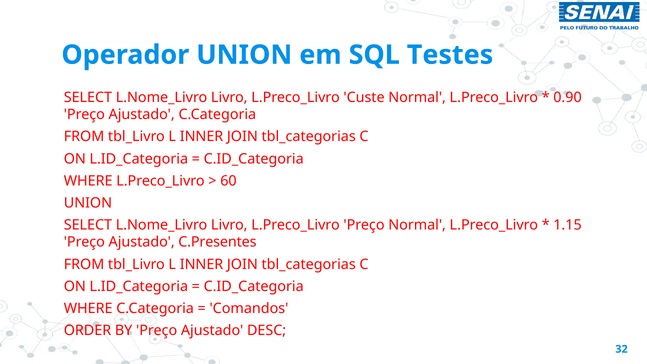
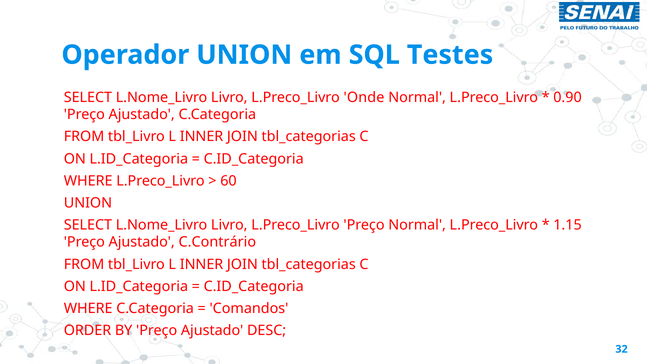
Custe: Custe -> Onde (364, 97)
C.Presentes: C.Presentes -> C.Contrário (217, 242)
